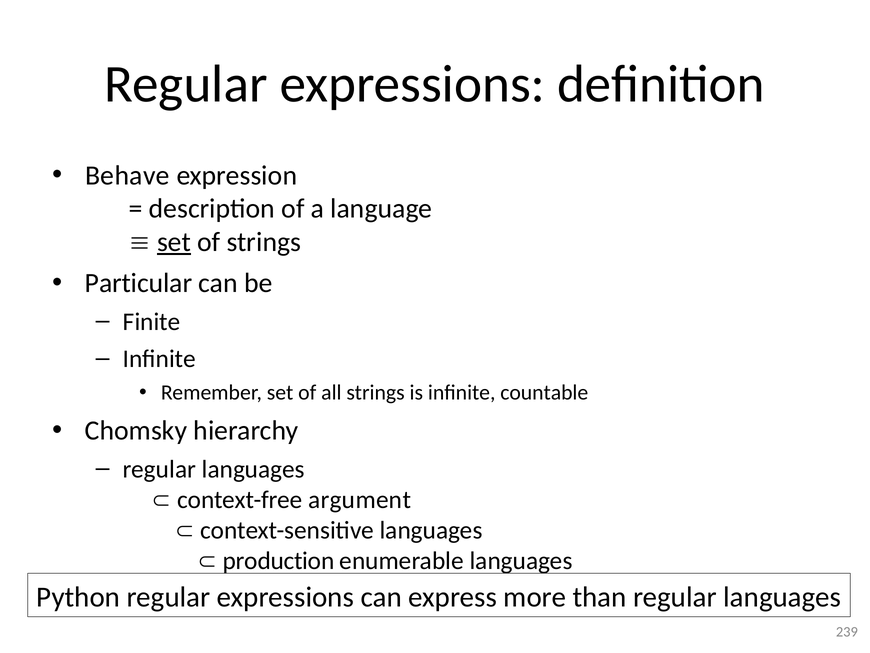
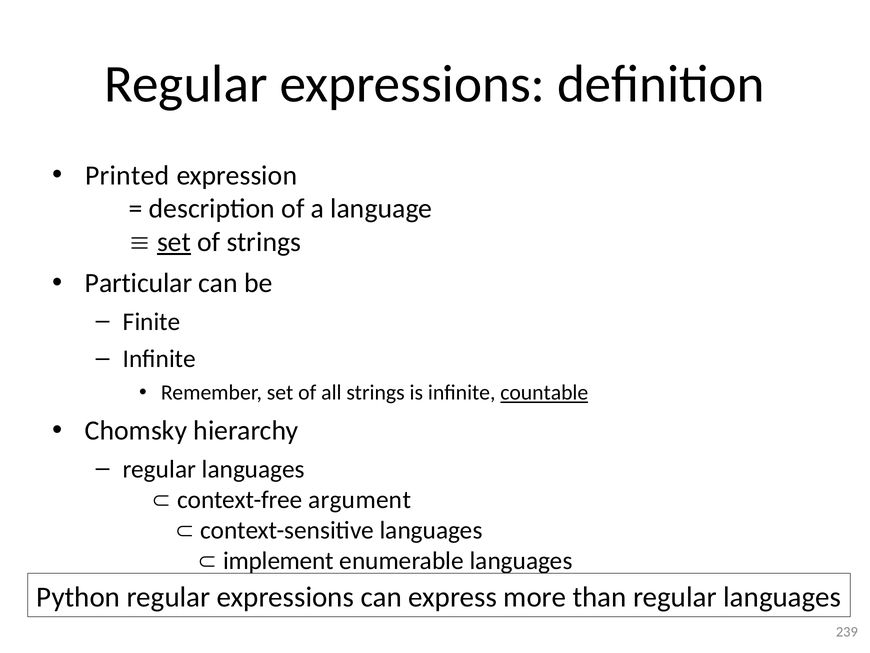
Behave: Behave -> Printed (127, 175)
countable underline: none -> present (544, 392)
production: production -> implement (279, 560)
